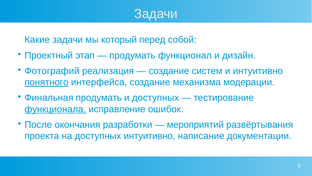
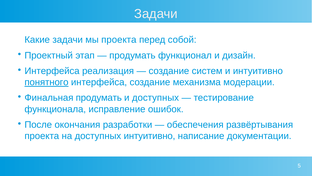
мы который: который -> проекта (119, 40)
Фотографий: Фотографий -> Интерфейса (52, 71)
функционала underline: present -> none (55, 109)
мероприятий: мероприятий -> обеспечения (195, 124)
